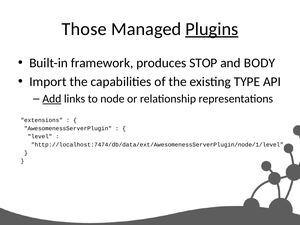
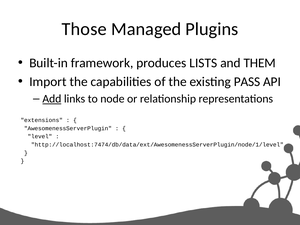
Plugins underline: present -> none (212, 29)
STOP: STOP -> LISTS (203, 63)
BODY: BODY -> THEM (260, 63)
TYPE: TYPE -> PASS (247, 82)
